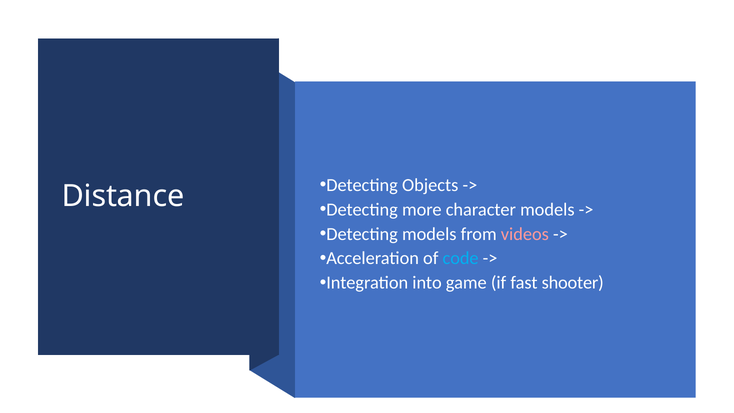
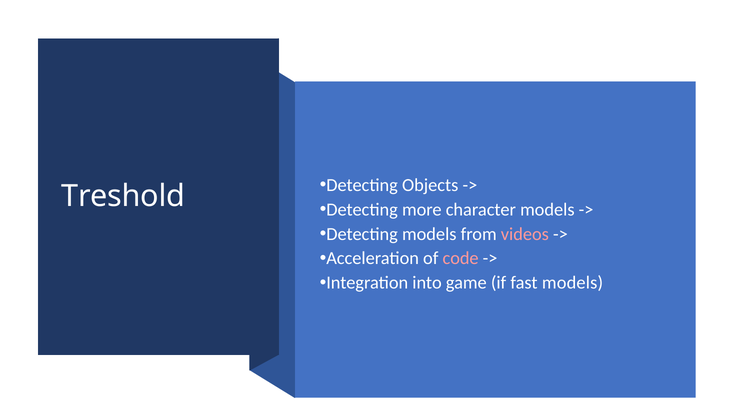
Distance: Distance -> Treshold (123, 196)
code colour: light blue -> pink (461, 258)
fast shooter: shooter -> models (573, 283)
